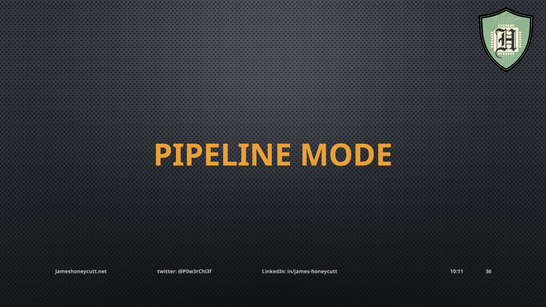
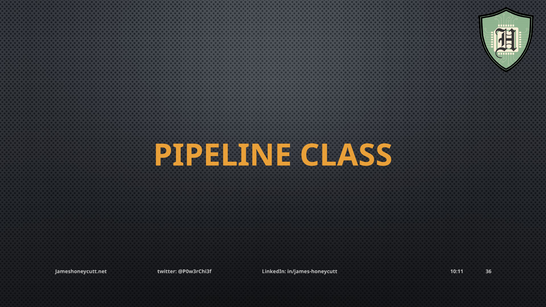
MODE: MODE -> CLASS (346, 156)
